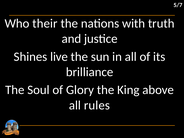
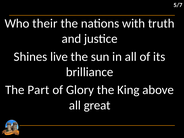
Soul: Soul -> Part (38, 90)
rules: rules -> great (97, 105)
